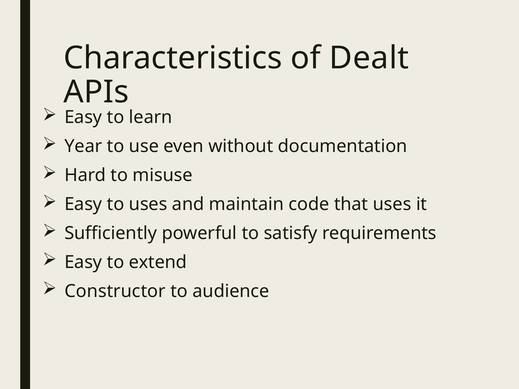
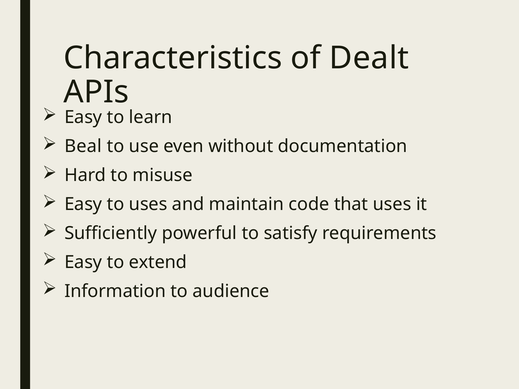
Year: Year -> Beal (83, 146)
Constructor: Constructor -> Information (115, 291)
